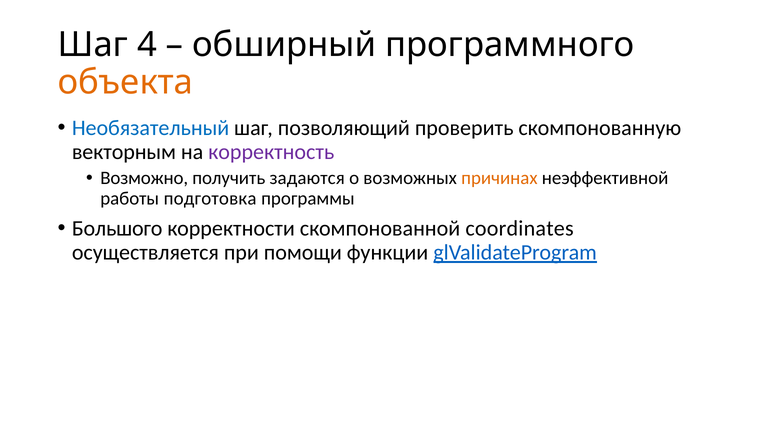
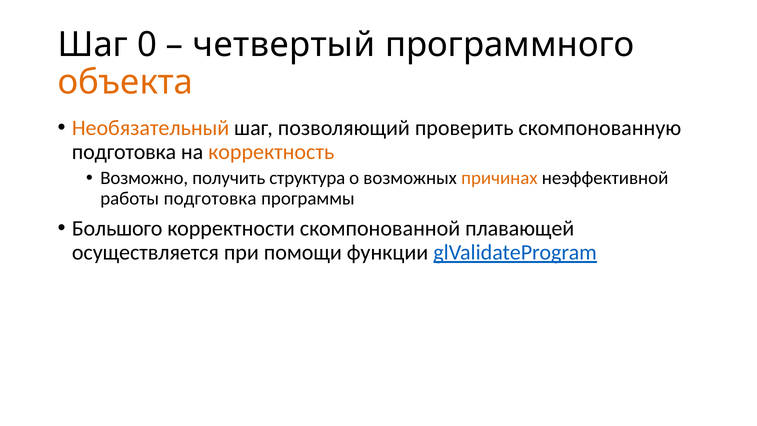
4: 4 -> 0 (147, 45)
обширный: обширный -> четвертый (284, 45)
Необязательный colour: blue -> orange (151, 128)
векторным: векторным -> подготовка (124, 152)
корректность colour: purple -> orange (271, 152)
задаются: задаются -> структура (307, 178)
coordinates: coordinates -> плавающей (520, 228)
